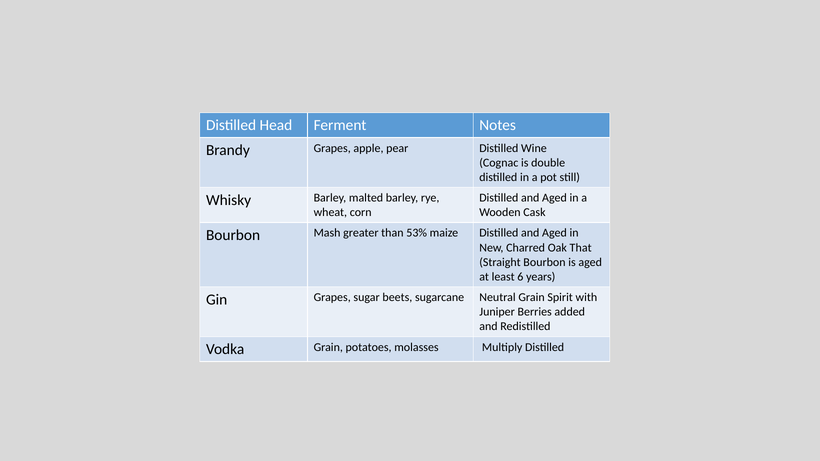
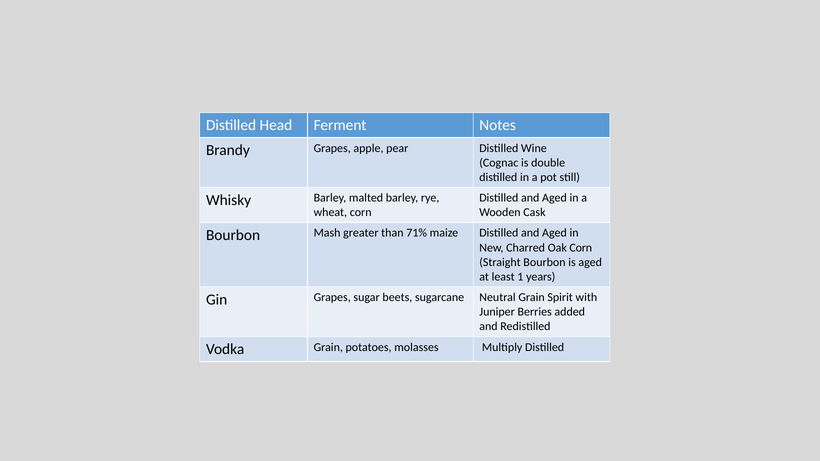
53%: 53% -> 71% (417, 233)
Oak That: That -> Corn (581, 248)
6: 6 -> 1 (520, 277)
